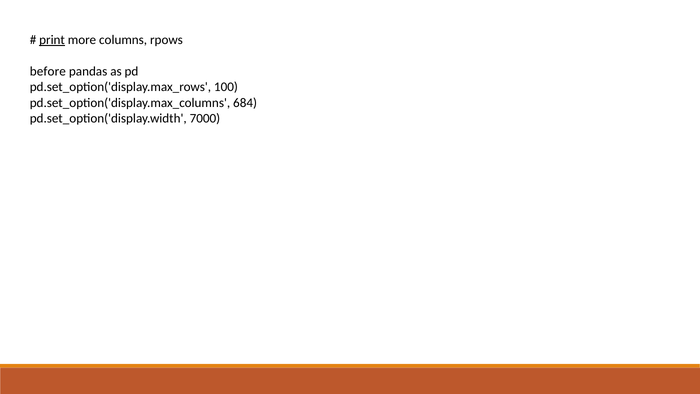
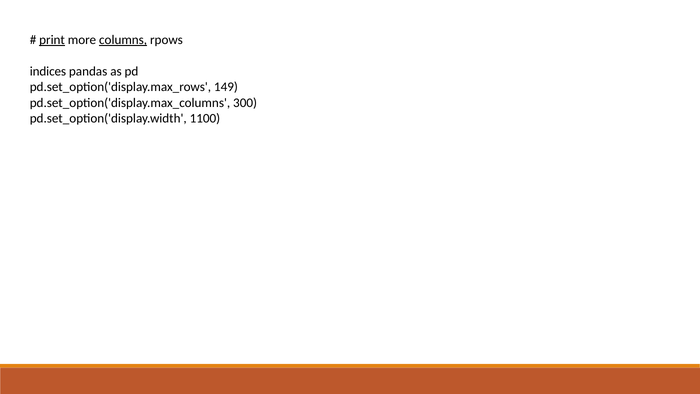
columns underline: none -> present (123, 40)
before: before -> indices (48, 71)
100: 100 -> 149 (226, 87)
684: 684 -> 300 (245, 103)
7000: 7000 -> 1100 (205, 119)
